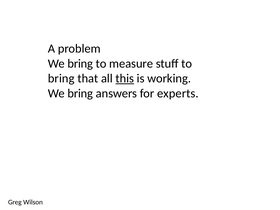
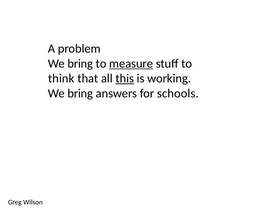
measure underline: none -> present (131, 64)
bring: bring -> think (61, 78)
experts: experts -> schools (178, 93)
